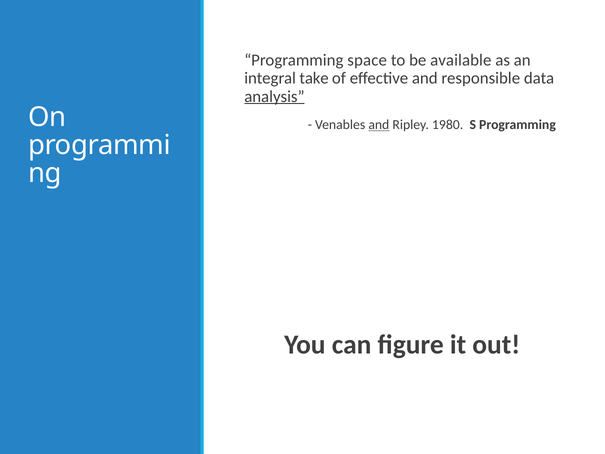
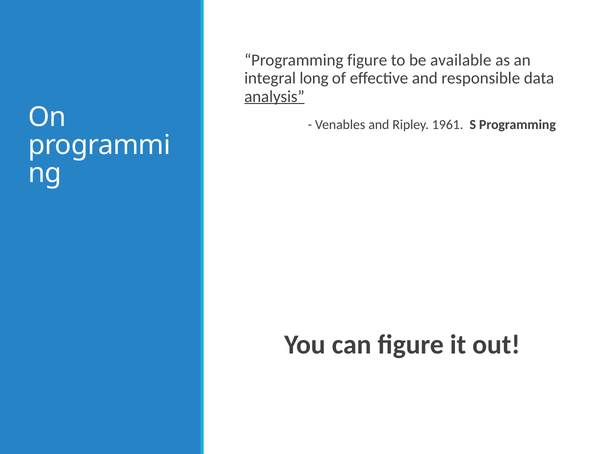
Programming space: space -> figure (367, 60)
take: take -> long (314, 78)
and underline: present -> none (379, 125)
1980: 1980 -> 1961 (448, 125)
